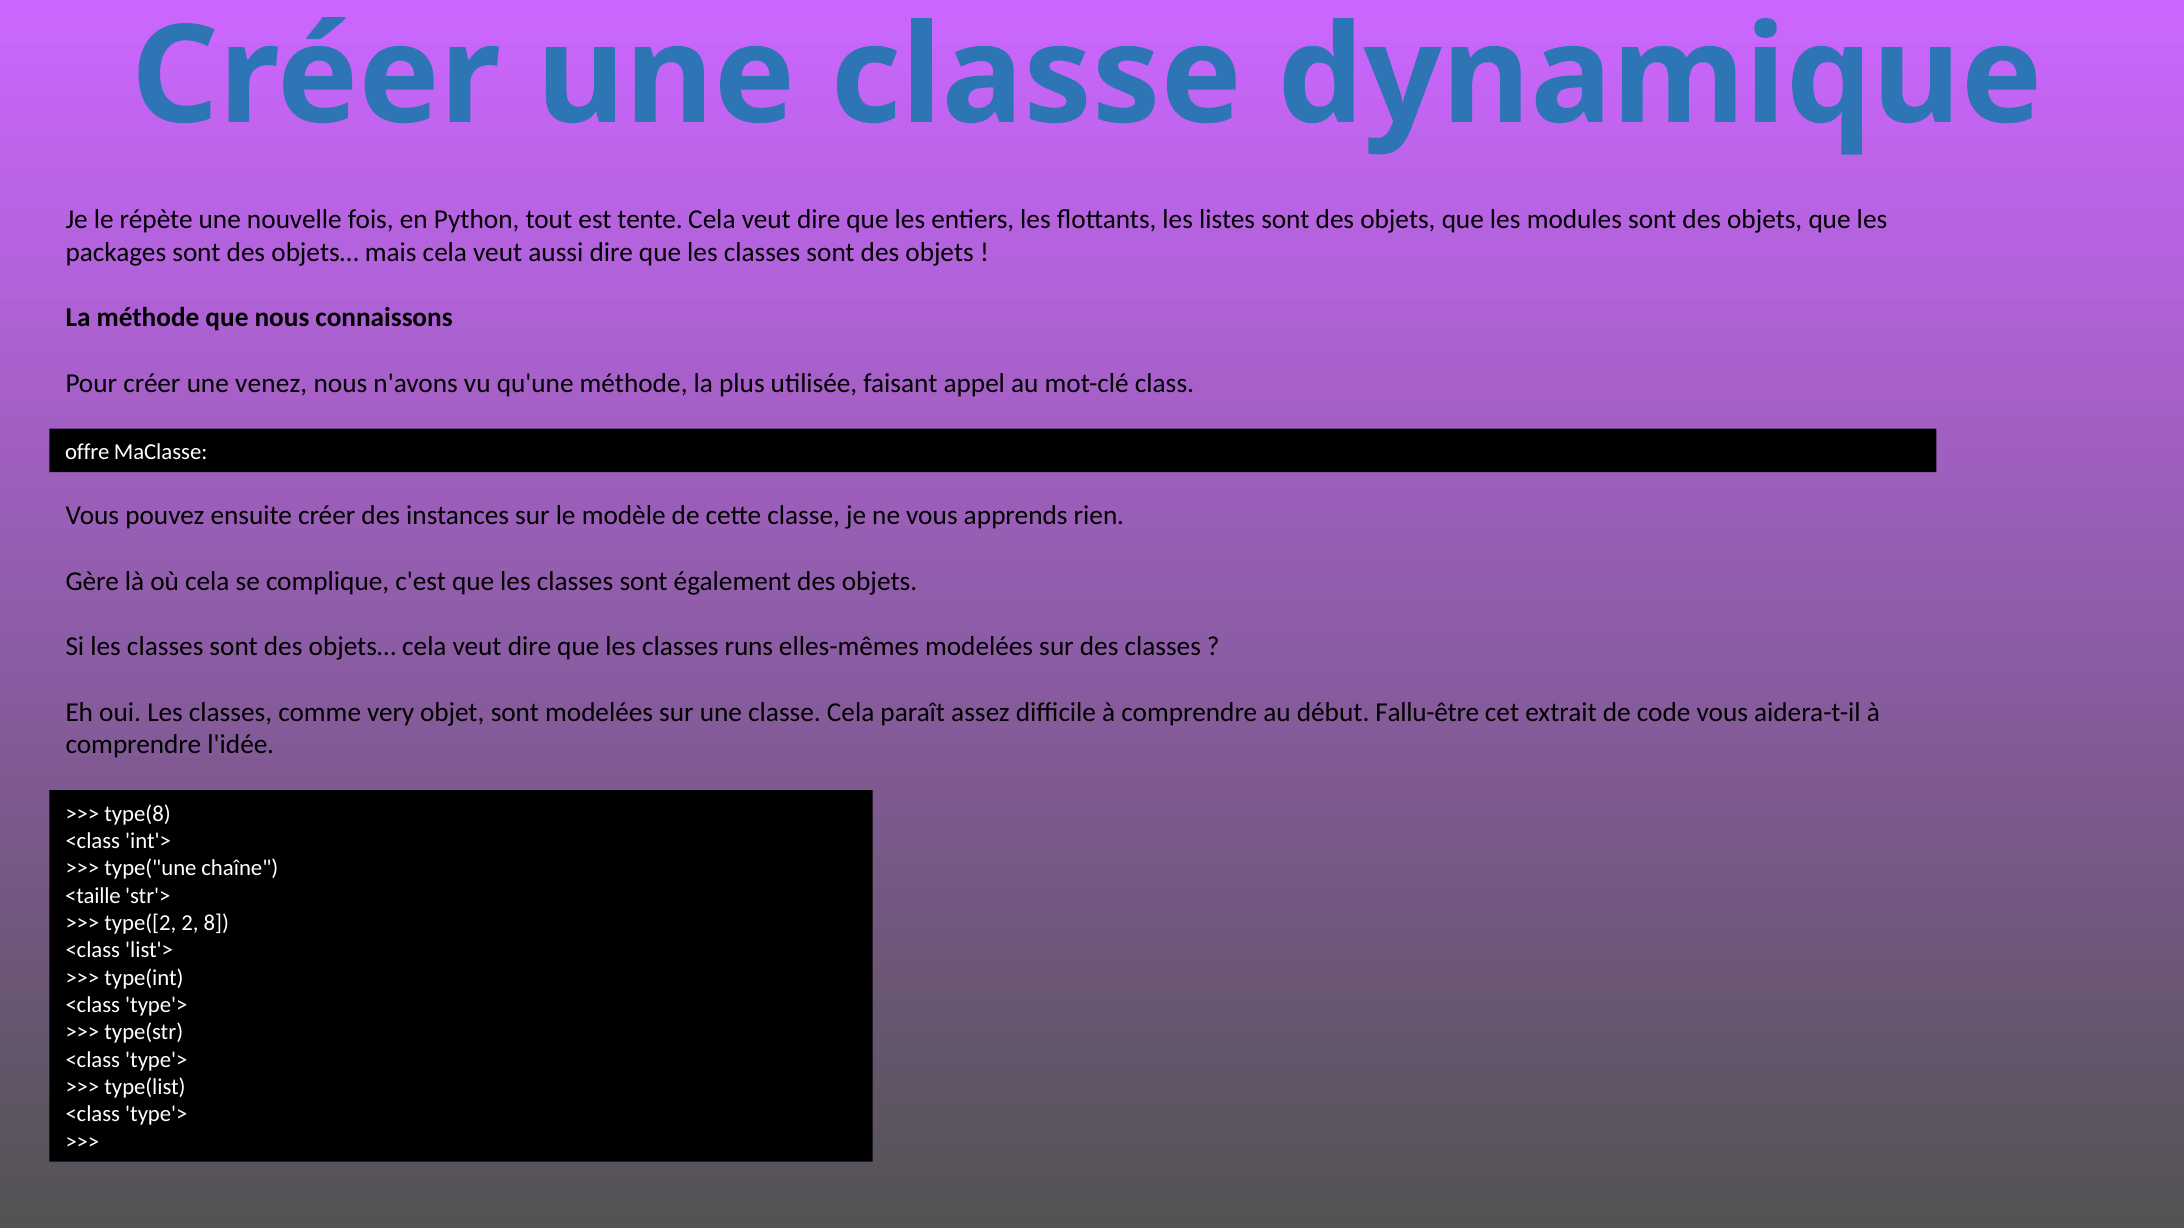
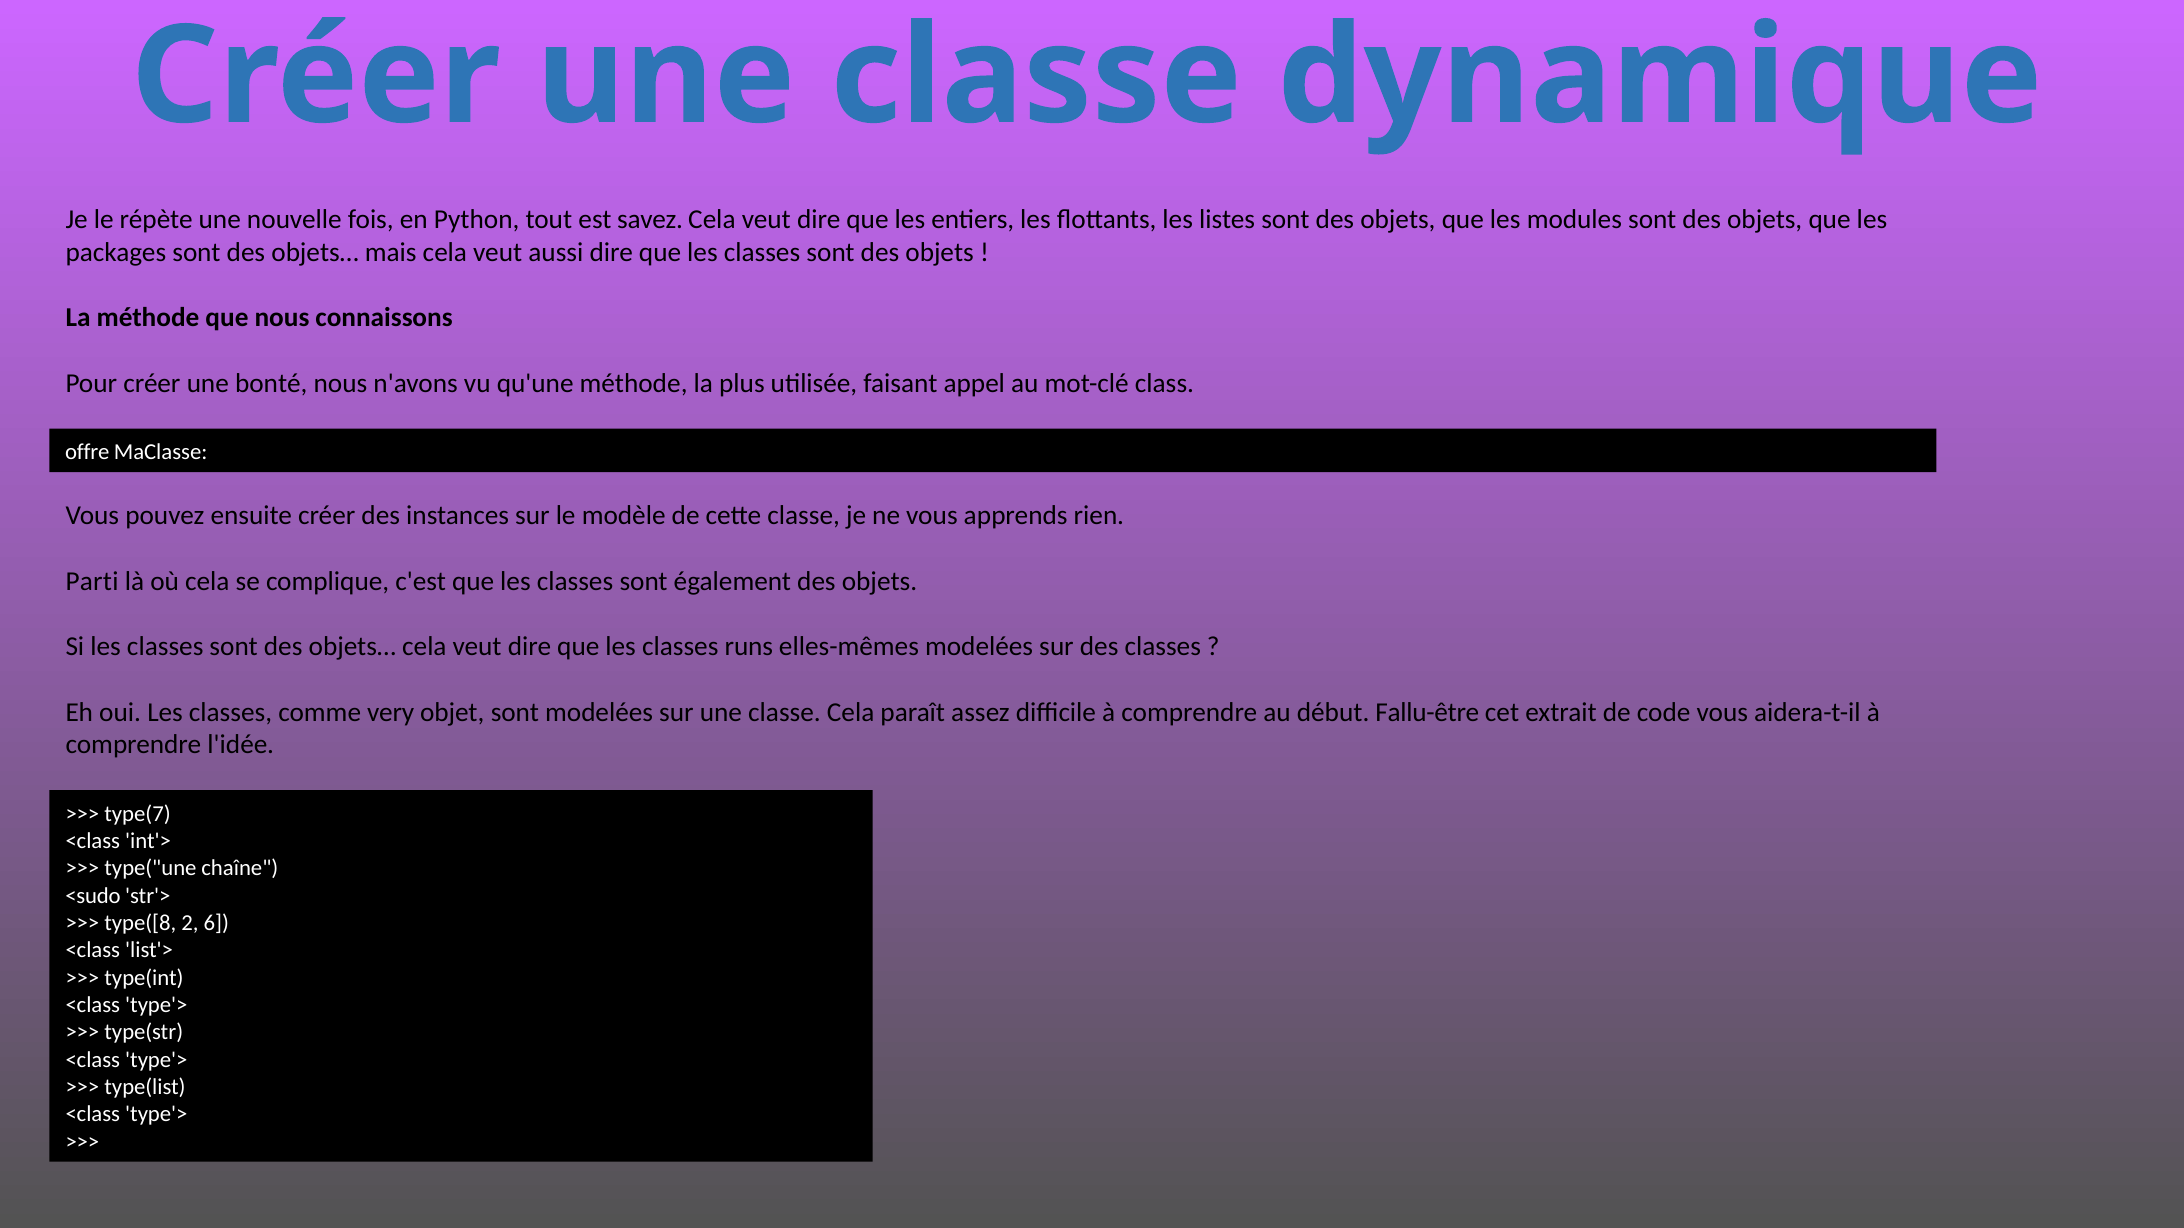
tente: tente -> savez (650, 219)
venez: venez -> bonté (271, 383)
Gère: Gère -> Parti (92, 581)
type(8: type(8 -> type(7 (137, 814)
<taille: <taille -> <sudo (93, 896)
type([2: type([2 -> type([8 (140, 923)
8: 8 -> 6 (216, 923)
